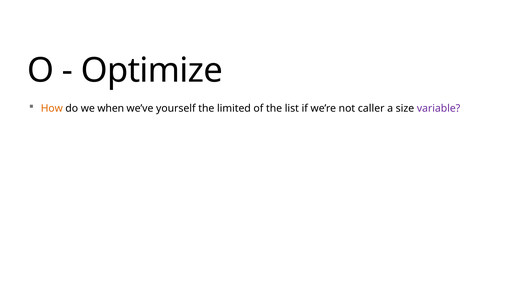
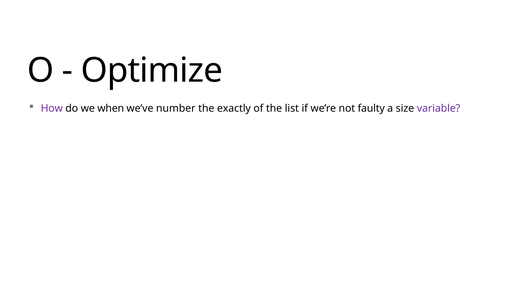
How colour: orange -> purple (52, 109)
yourself: yourself -> number (176, 109)
limited: limited -> exactly (234, 109)
caller: caller -> faulty (371, 109)
